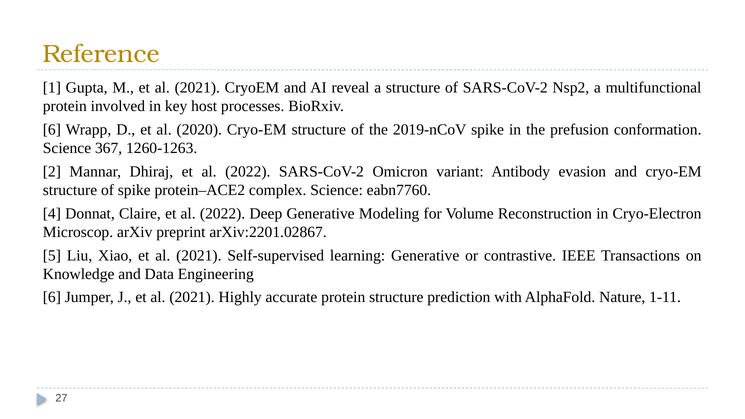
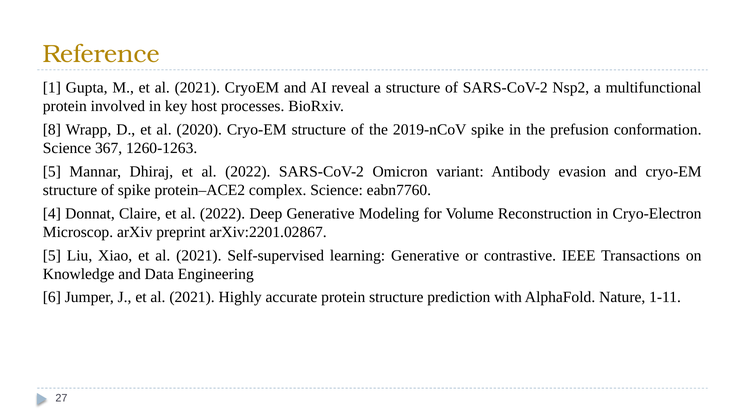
6: 6 -> 8 (52, 130)
2: 2 -> 5 (52, 172)
